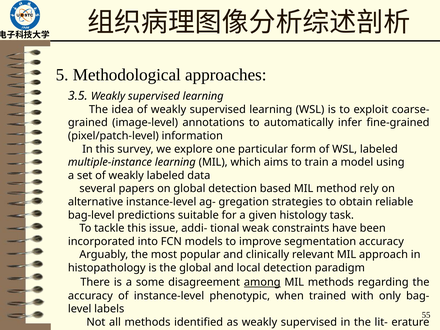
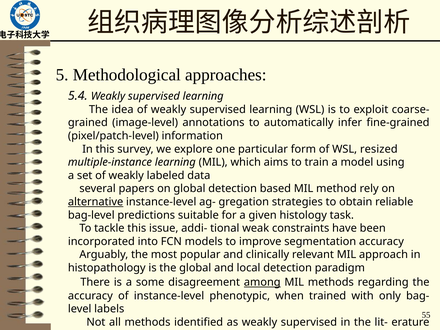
3.5: 3.5 -> 5.4 (78, 96)
WSL labeled: labeled -> resized (379, 149)
alternative underline: none -> present (96, 202)
